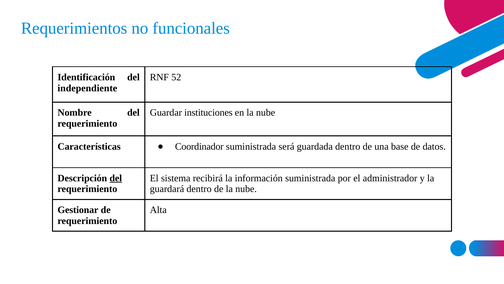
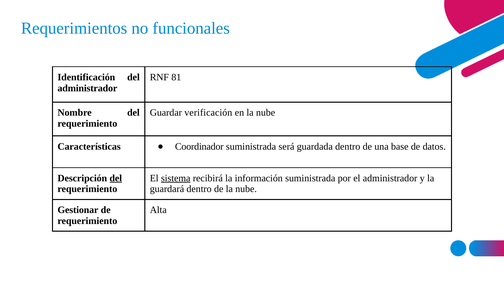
52: 52 -> 81 (176, 77)
independiente: independiente -> administrador (87, 88)
instituciones: instituciones -> verificación (208, 112)
sistema underline: none -> present (176, 178)
